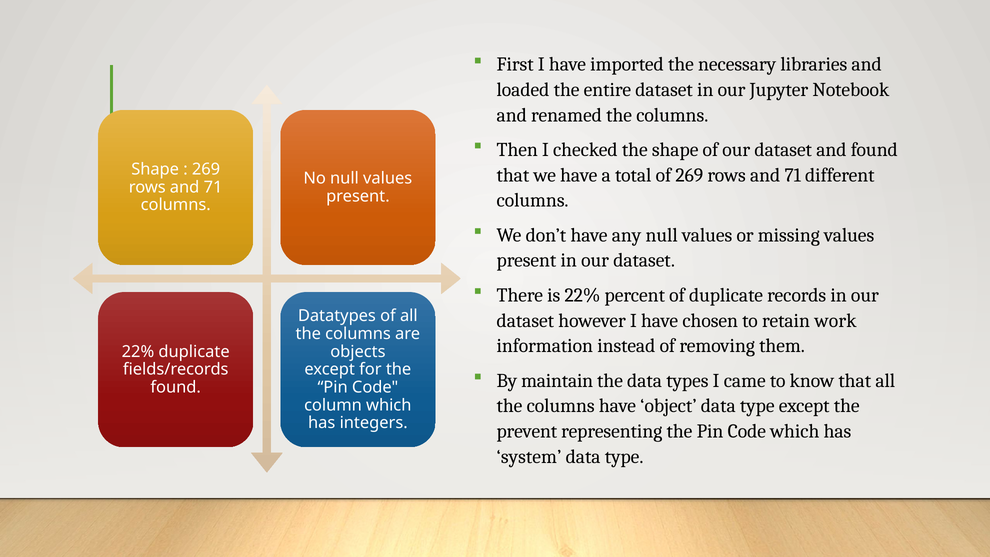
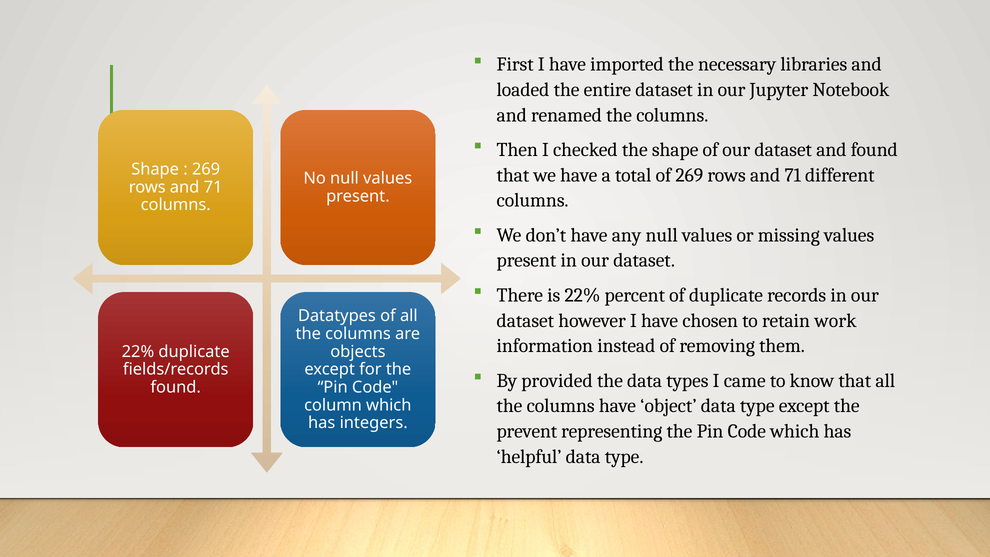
maintain: maintain -> provided (557, 380)
system: system -> helpful (529, 457)
